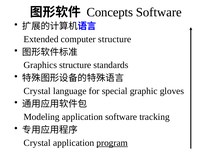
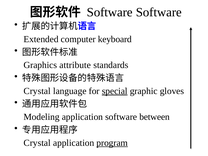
Concepts: Concepts -> Software (110, 12)
computer structure: structure -> keyboard (115, 39)
Graphics structure: structure -> attribute (75, 65)
special underline: none -> present (115, 91)
tracking: tracking -> between (155, 117)
